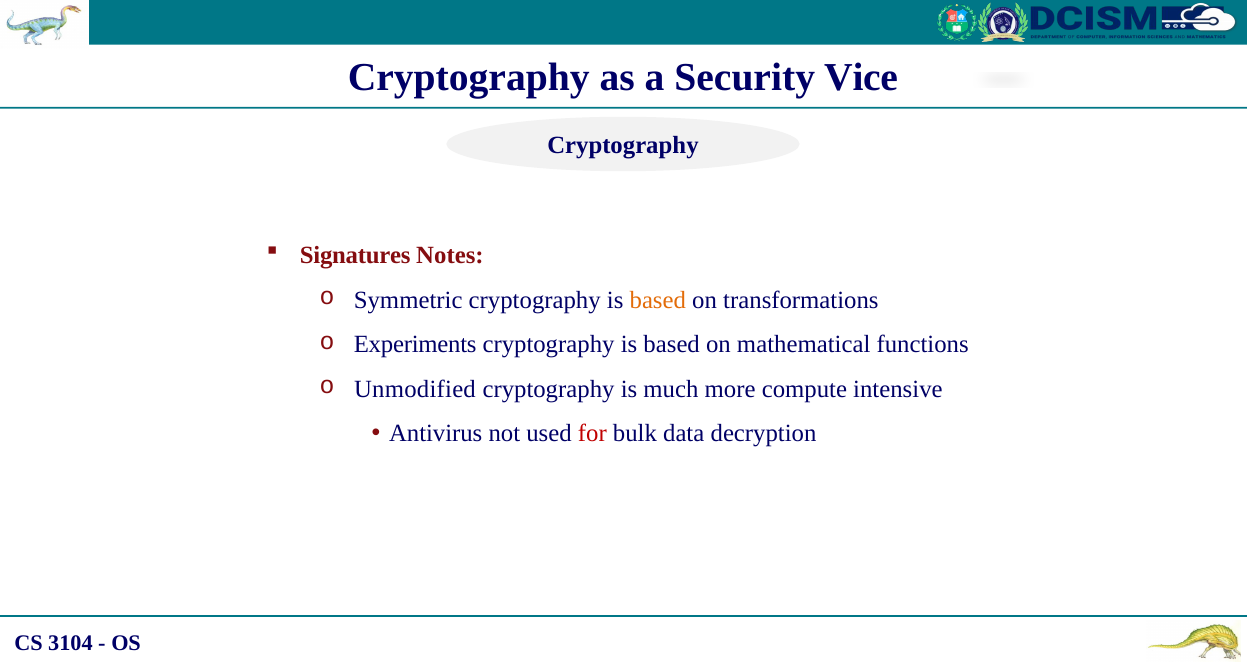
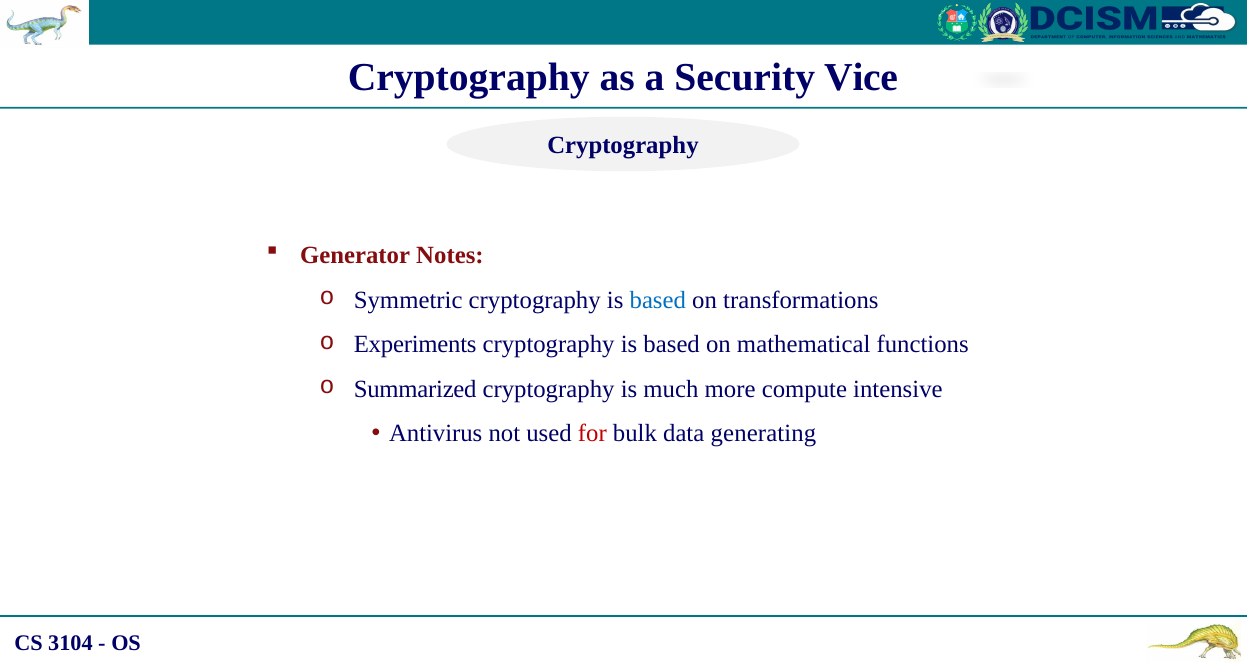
Signatures: Signatures -> Generator (355, 256)
based colour: orange -> blue (658, 300)
Unmodified: Unmodified -> Summarized (415, 389)
decryption: decryption -> generating (763, 434)
